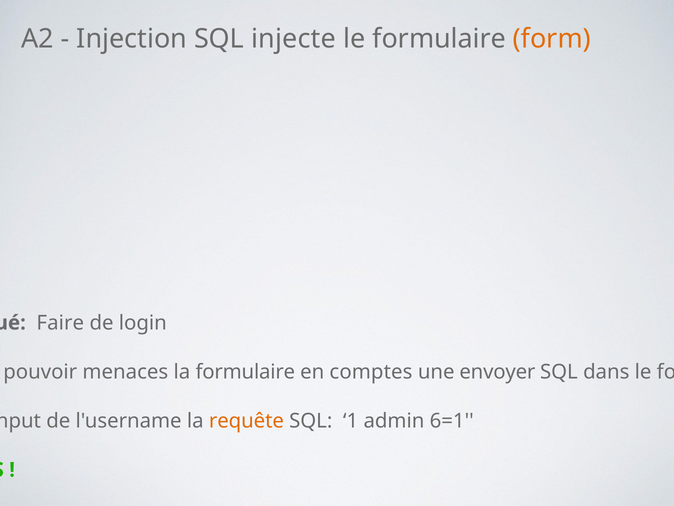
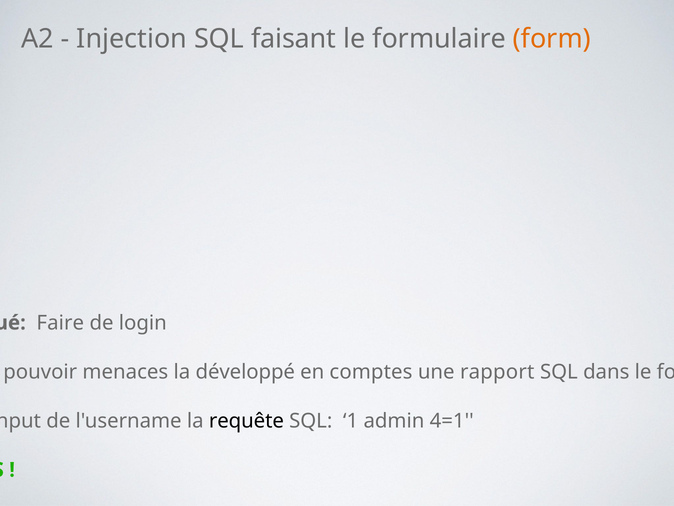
SQL injecte: injecte -> faisant (294, 39)
la formulaire: formulaire -> développé (245, 371)
envoyer: envoyer -> rapport (497, 371)
requête colour: orange -> black (246, 420)
6=1: 6=1 -> 4=1 (452, 420)
